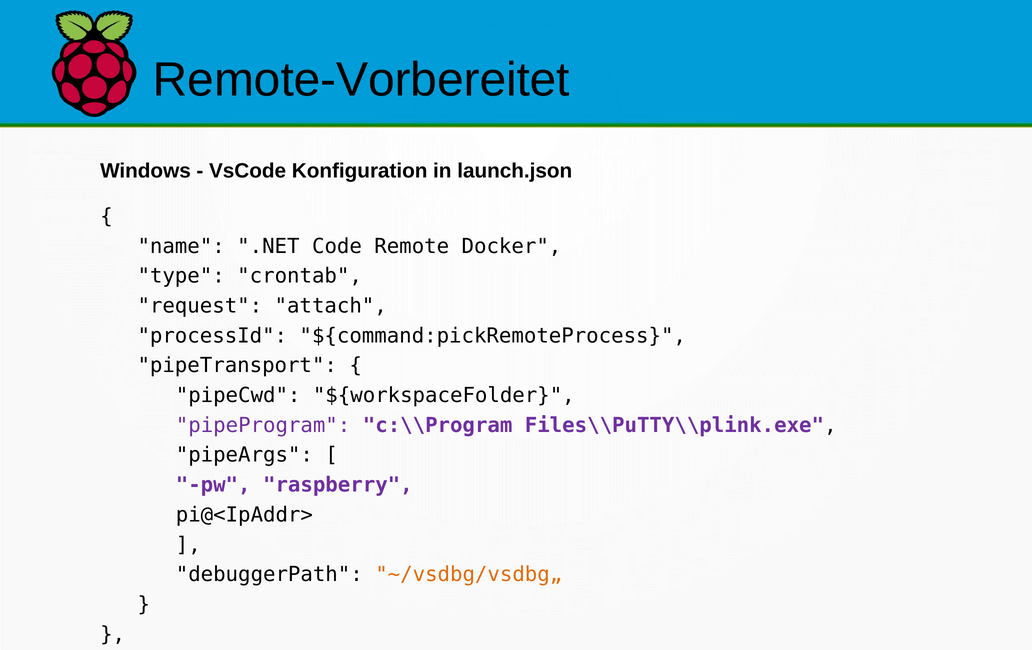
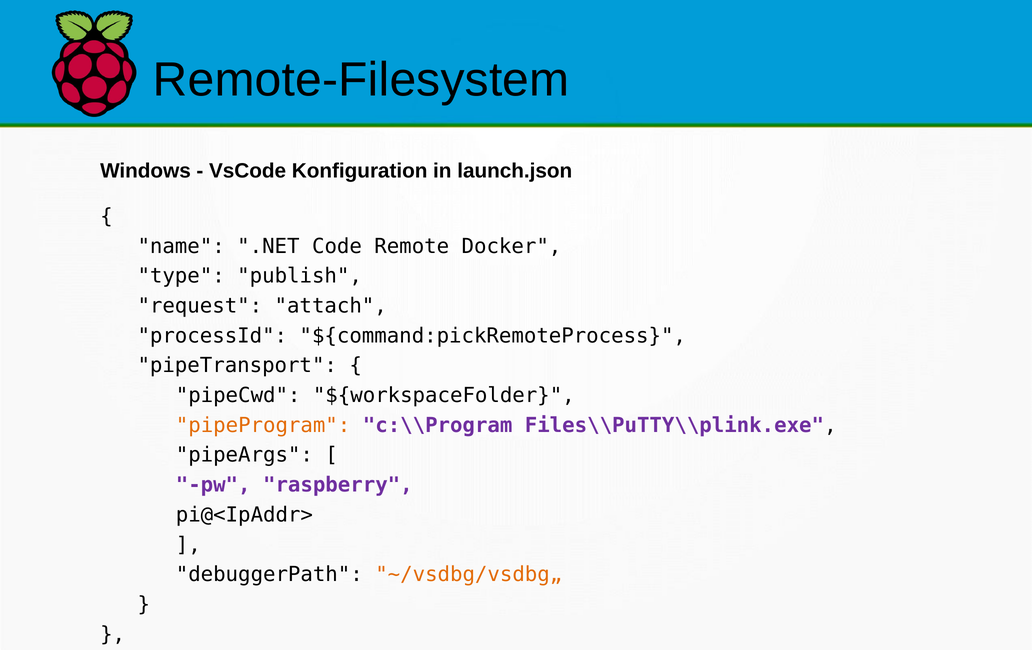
Remote-Vorbereitet: Remote-Vorbereitet -> Remote-Filesystem (361, 80)
crontab: crontab -> publish (300, 276)
pipeProgram colour: purple -> orange (263, 425)
